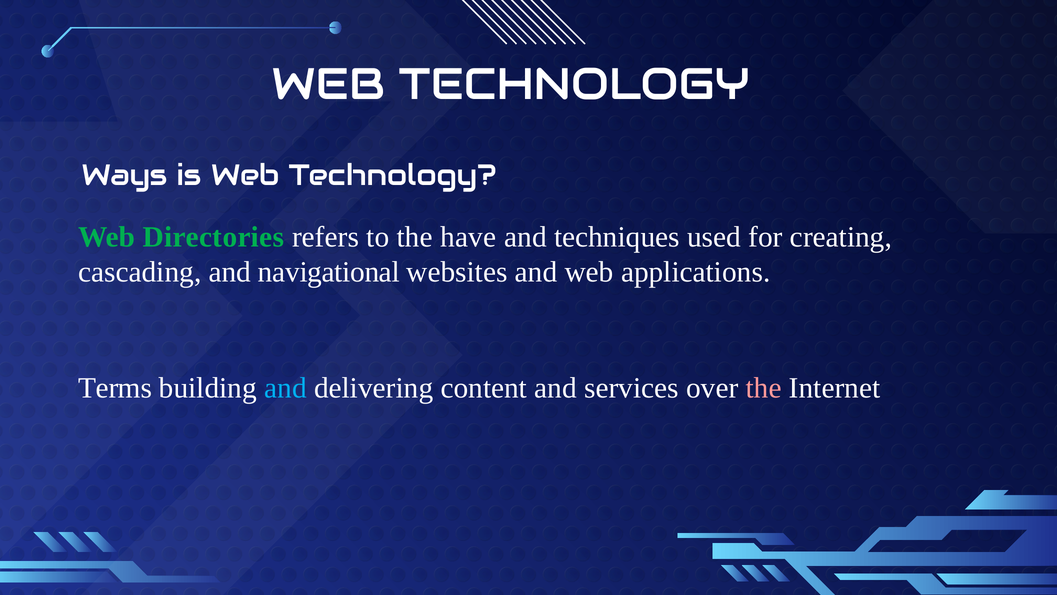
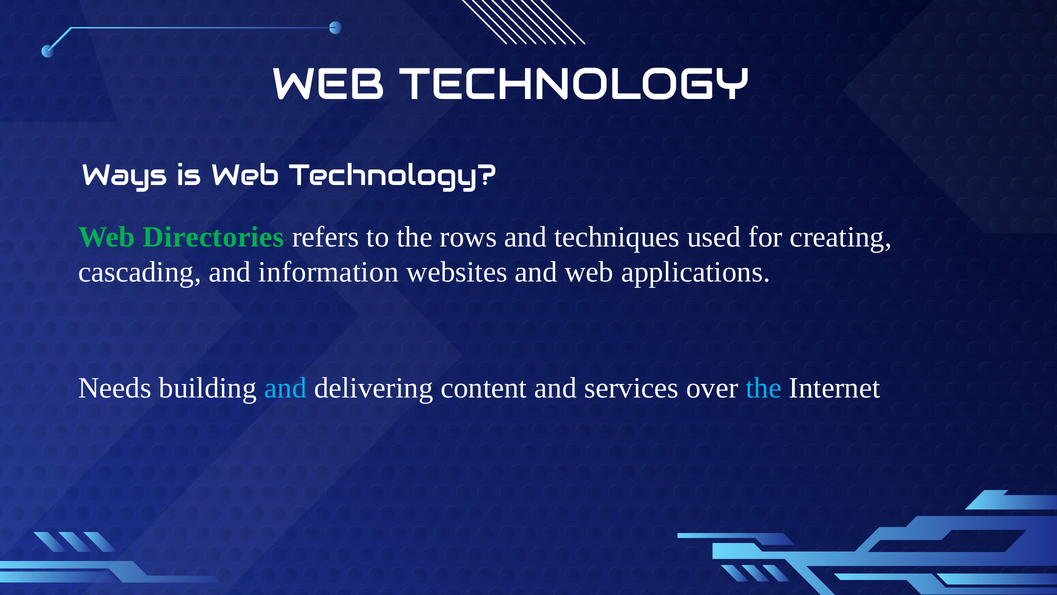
have: have -> rows (468, 237)
navigational: navigational -> information (329, 272)
Terms: Terms -> Needs (115, 388)
the colour: pink -> light blue (764, 388)
